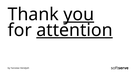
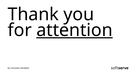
you underline: present -> none (79, 14)
